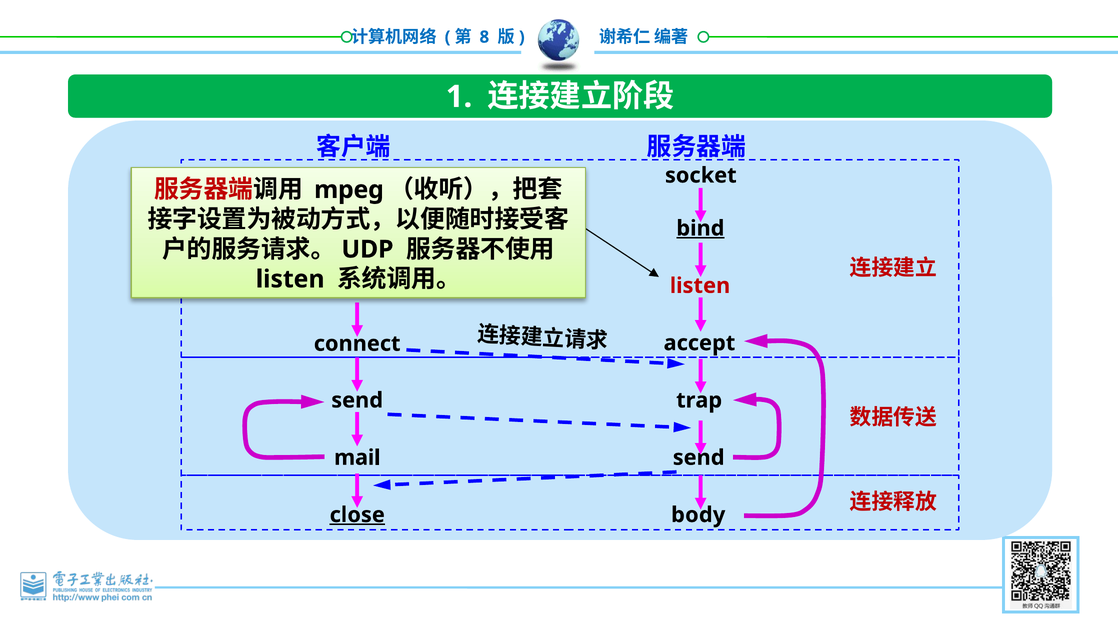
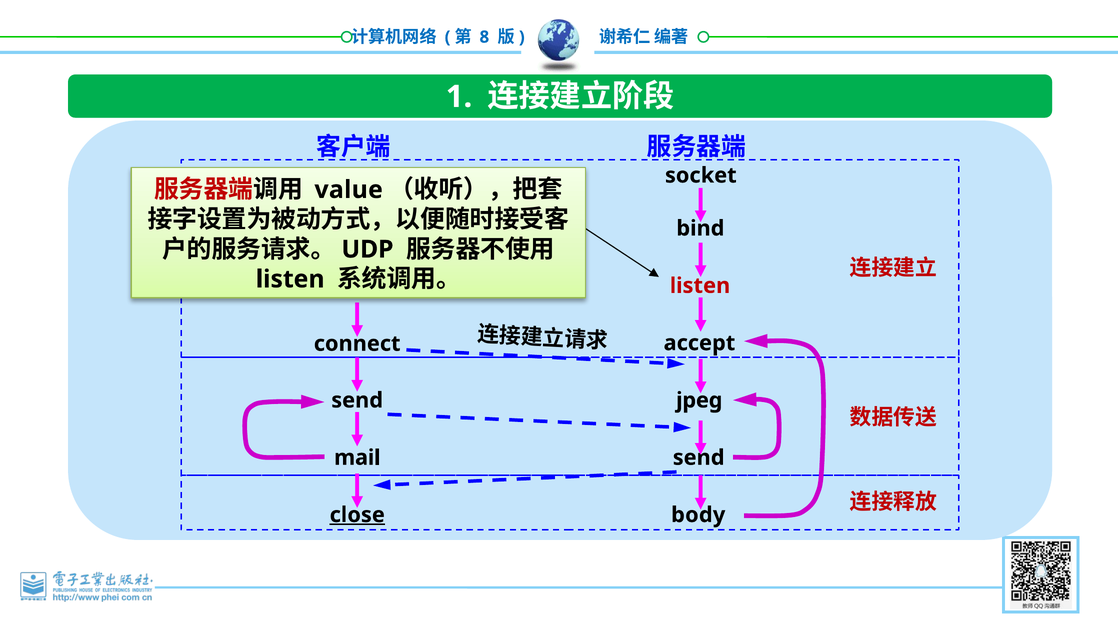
mpeg: mpeg -> value (349, 190)
bind underline: present -> none (700, 228)
trap: trap -> jpeg (699, 400)
